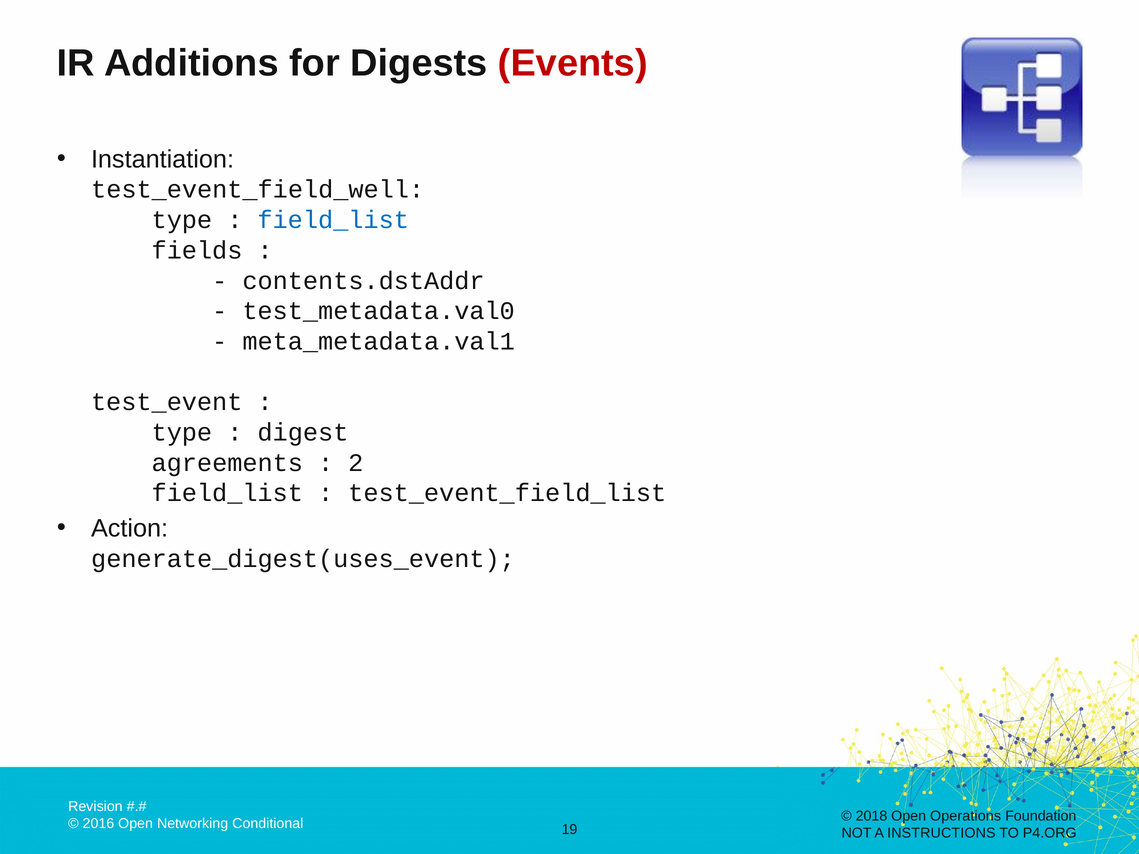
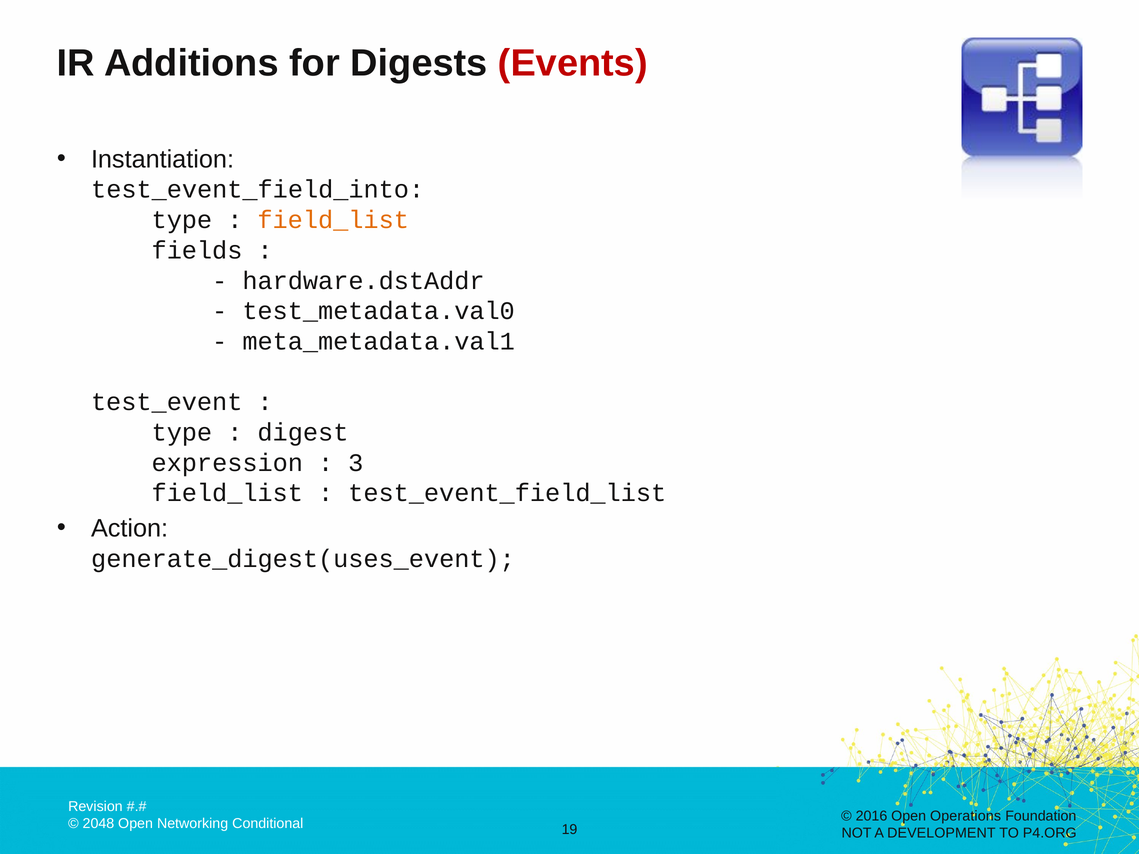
test_event_field_well: test_event_field_well -> test_event_field_into (258, 190)
field_list colour: blue -> orange (333, 220)
contents.dstAddr: contents.dstAddr -> hardware.dstAddr (364, 281)
agreements: agreements -> expression (227, 463)
2: 2 -> 3 (356, 463)
2018: 2018 -> 2016 (871, 816)
2016: 2016 -> 2048 (98, 824)
INSTRUCTIONS: INSTRUCTIONS -> DEVELOPMENT (941, 833)
